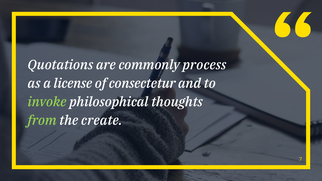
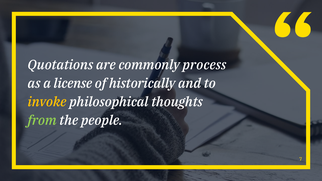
consectetur: consectetur -> historically (142, 83)
invoke colour: light green -> yellow (47, 102)
create: create -> people (102, 120)
